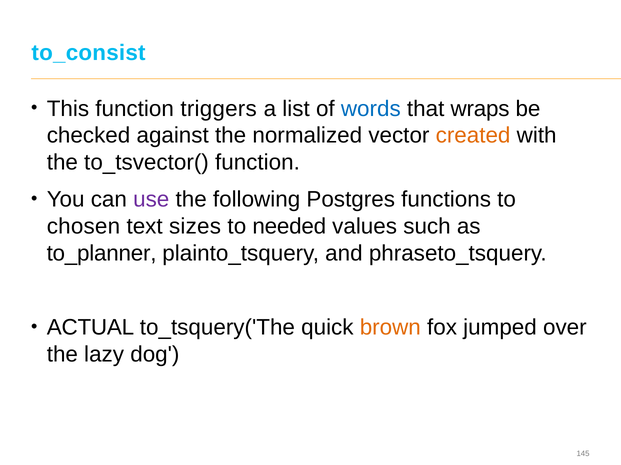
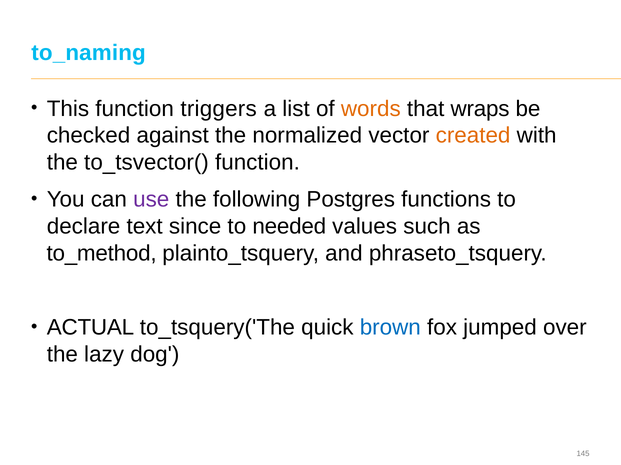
to_consist: to_consist -> to_naming (89, 53)
words colour: blue -> orange (371, 109)
chosen: chosen -> declare (84, 227)
sizes: sizes -> since (195, 227)
to_planner: to_planner -> to_method (102, 254)
brown colour: orange -> blue (390, 328)
